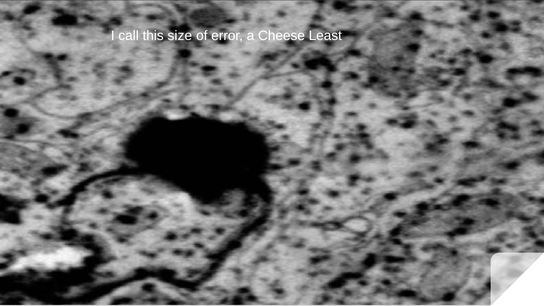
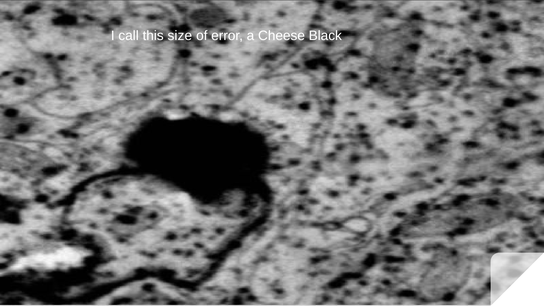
Least: Least -> Black (325, 36)
